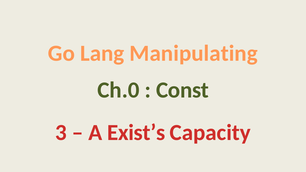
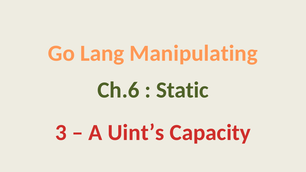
Ch.0: Ch.0 -> Ch.6 (118, 90)
Const: Const -> Static (182, 90)
Exist’s: Exist’s -> Uint’s (136, 133)
